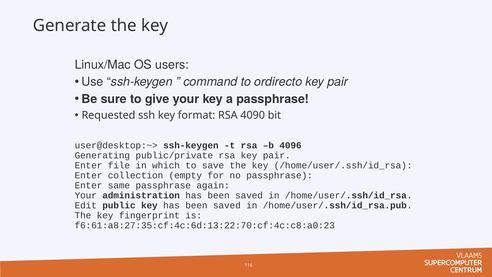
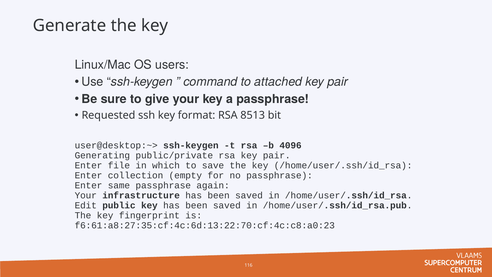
ordirecto: ordirecto -> attached (278, 82)
4090: 4090 -> 8513 (253, 115)
administration: administration -> infrastructure (141, 195)
